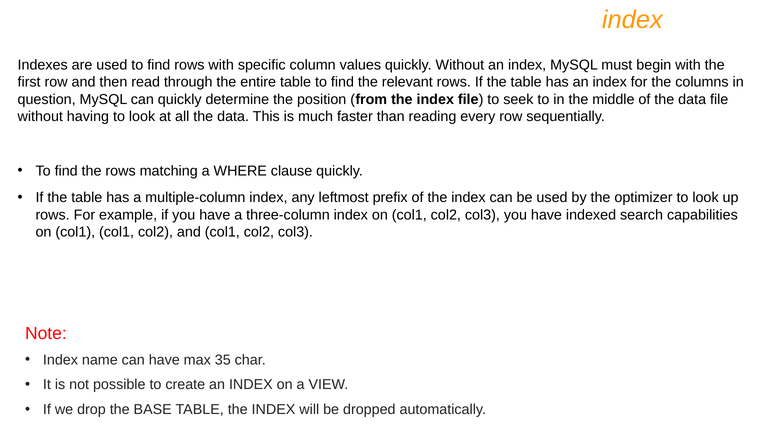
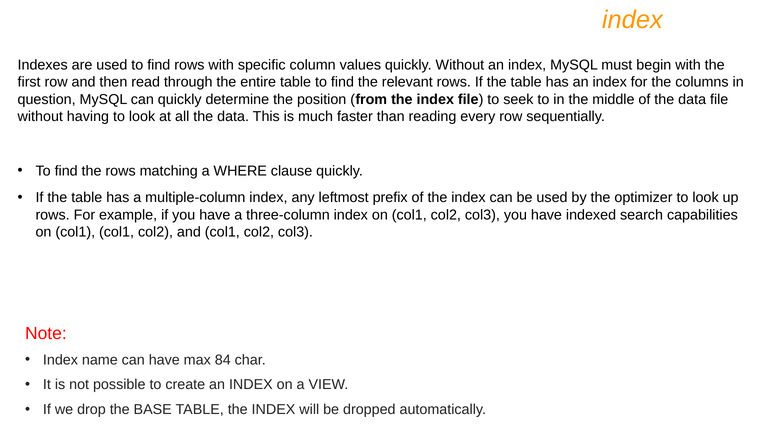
35: 35 -> 84 (223, 360)
